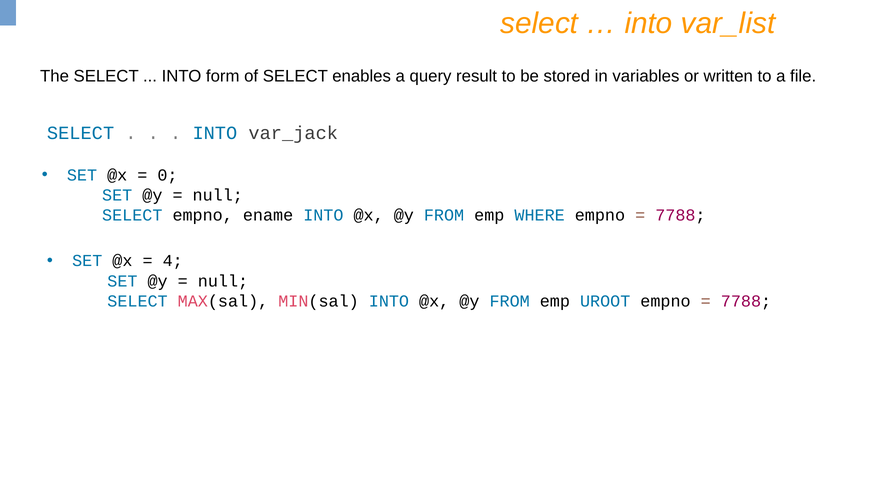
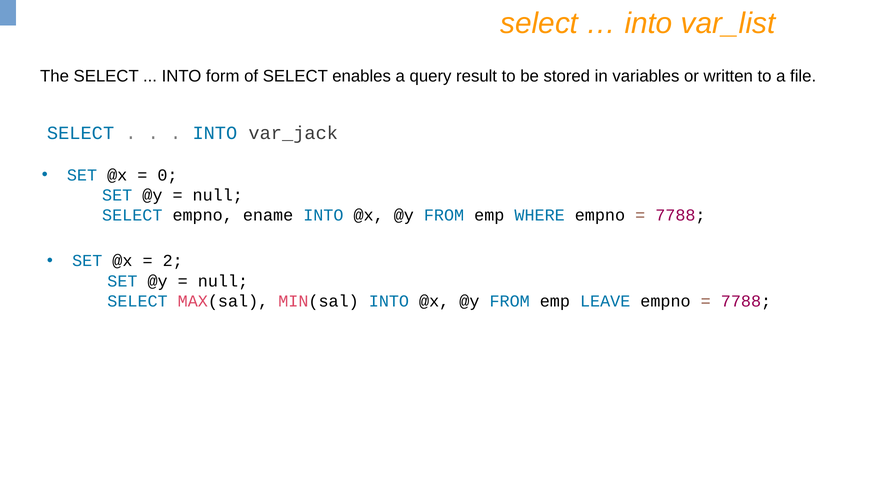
4: 4 -> 2 (173, 261)
UROOT: UROOT -> LEAVE (605, 301)
